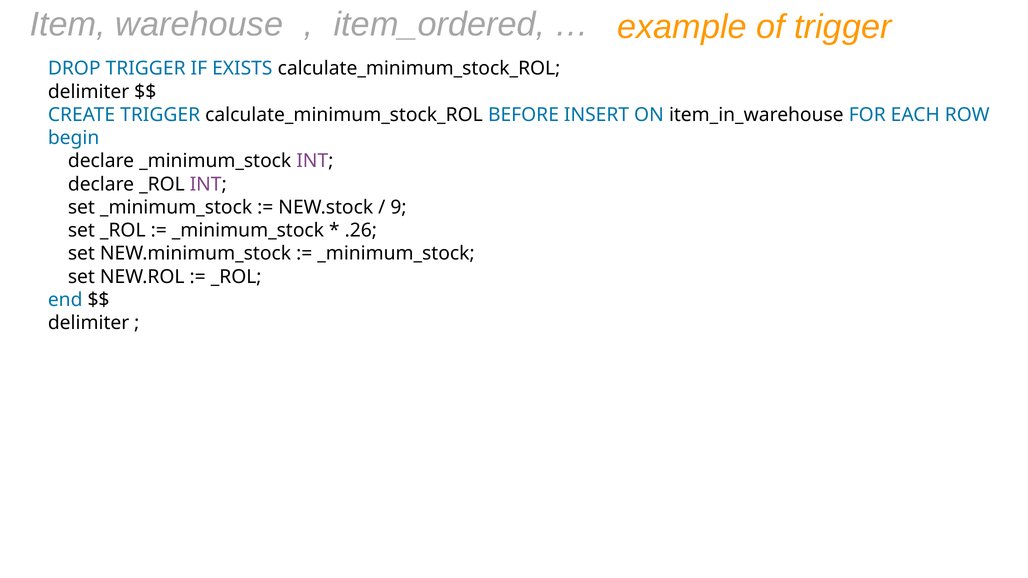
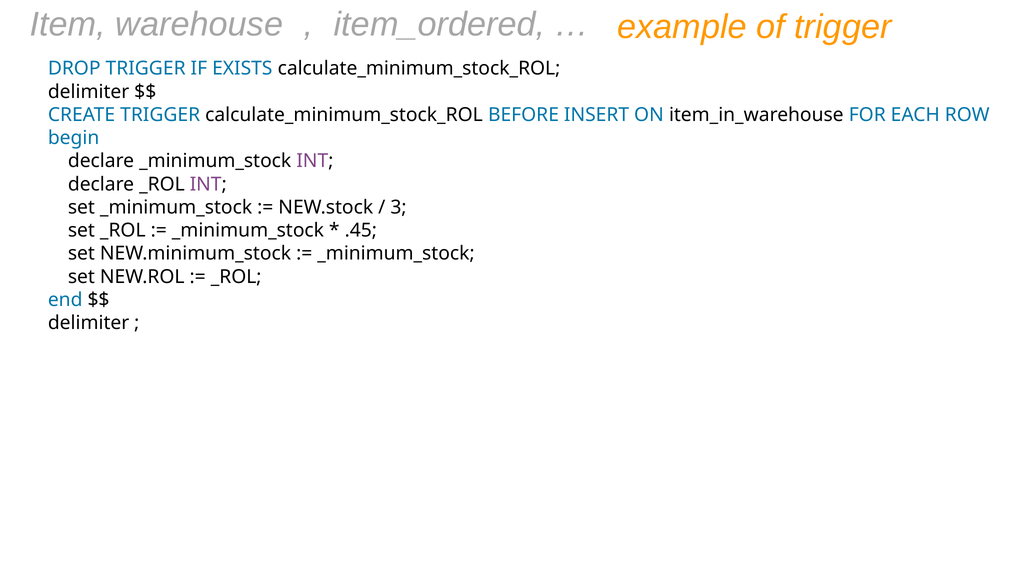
9: 9 -> 3 (398, 207)
.26: .26 -> .45 (361, 231)
